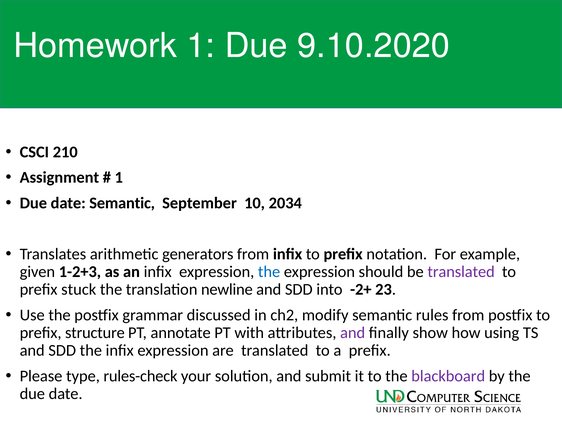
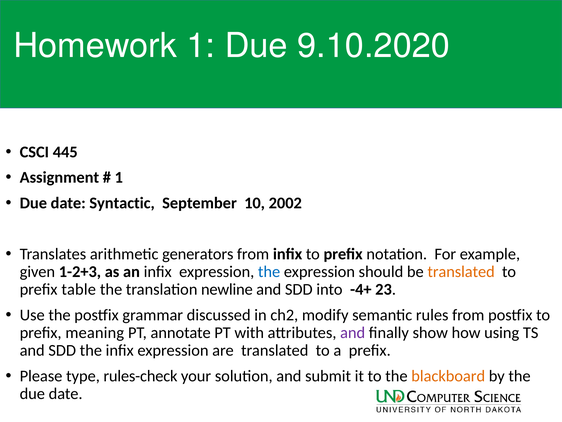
210: 210 -> 445 (65, 152)
date Semantic: Semantic -> Syntactic (122, 203)
2034: 2034 -> 2002 (285, 203)
translated colour: purple -> orange (461, 271)
stuck: stuck -> table (79, 289)
-2+: -2+ -> -4+ (361, 289)
structure: structure -> meaning (95, 332)
blackboard colour: purple -> orange (448, 376)
